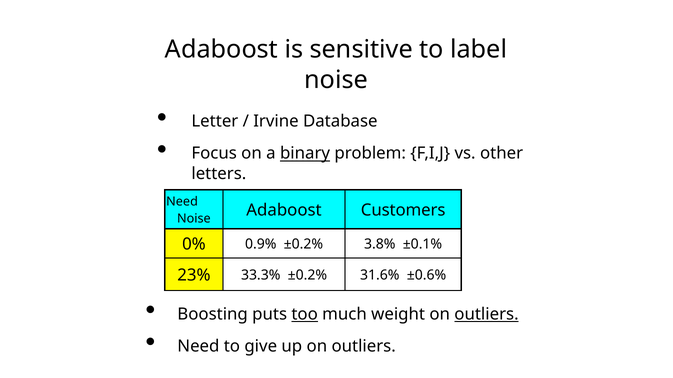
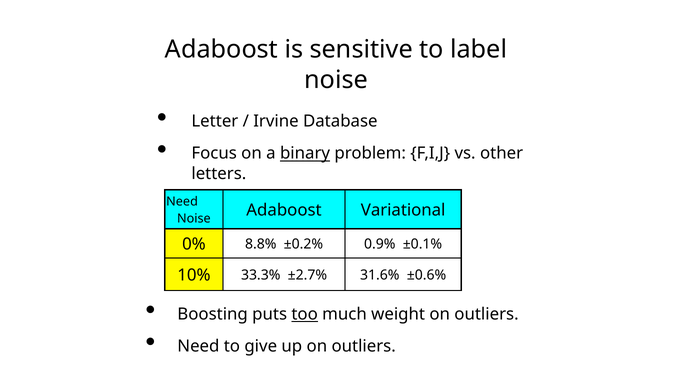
Customers: Customers -> Variational (403, 211)
0.9%: 0.9% -> 8.8% (261, 245)
3.8%: 3.8% -> 0.9% (380, 245)
23%: 23% -> 10% (194, 276)
33.3% ±0.2%: ±0.2% -> ±2.7% (307, 275)
outliers underline: present -> none (486, 315)
